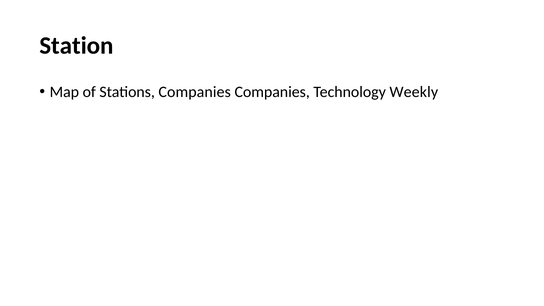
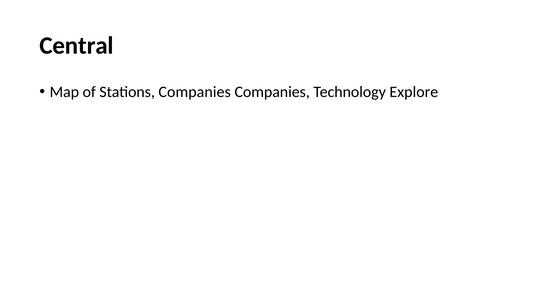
Station: Station -> Central (77, 46)
Weekly: Weekly -> Explore (414, 92)
